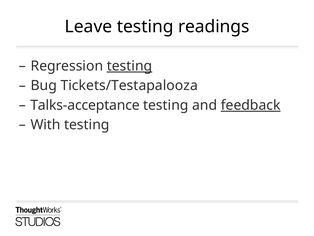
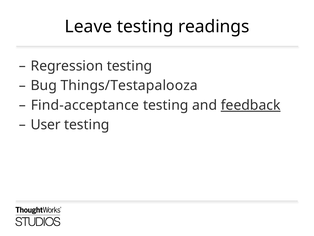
testing underline: present -> none (129, 66)
Tickets/Testapalooza: Tickets/Testapalooza -> Things/Testapalooza (129, 85)
Talks-acceptance: Talks-acceptance -> Find-acceptance (85, 105)
With: With -> User (46, 125)
